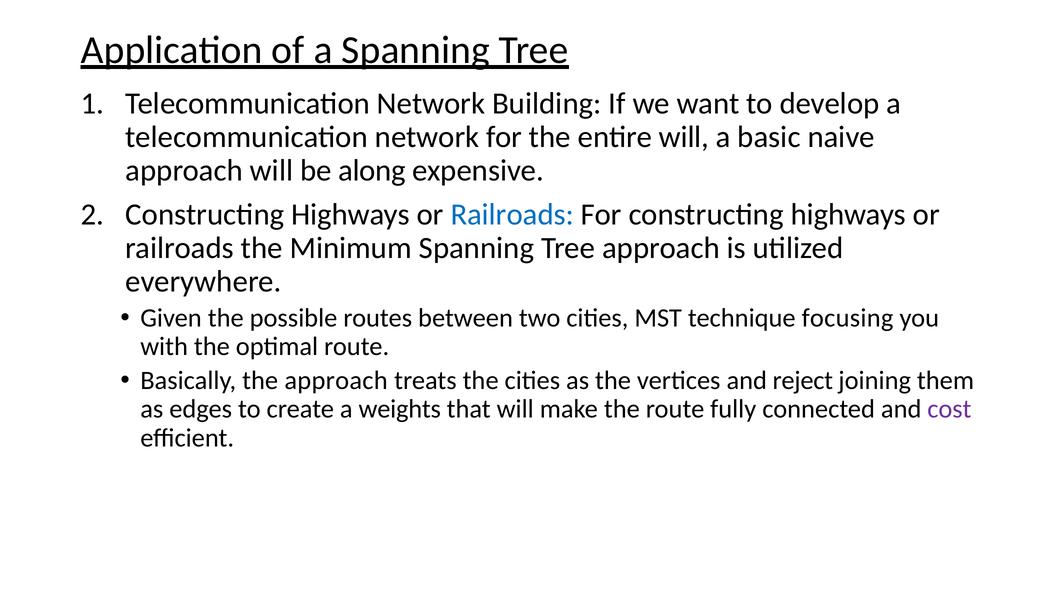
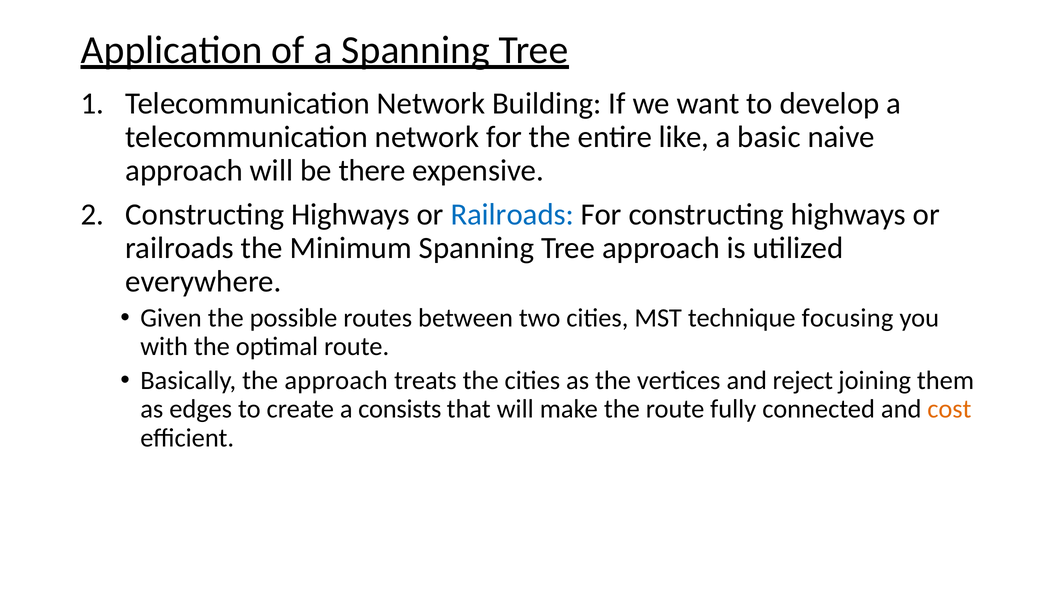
entire will: will -> like (684, 137)
along: along -> there (372, 170)
weights: weights -> consists (400, 409)
cost colour: purple -> orange (949, 409)
